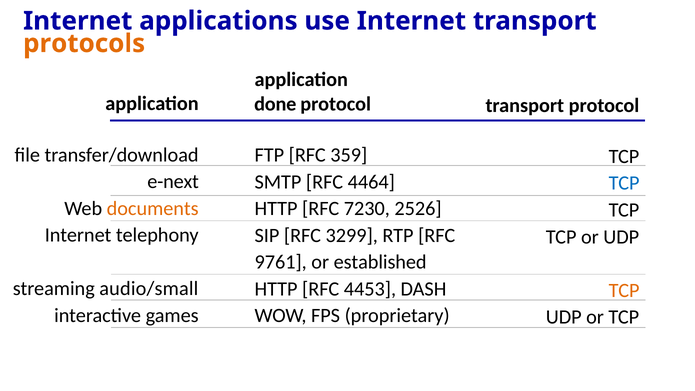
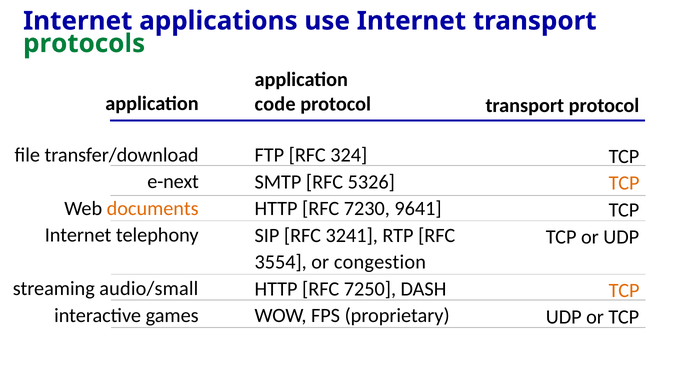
protocols colour: orange -> green (84, 43)
done: done -> code (275, 104)
359: 359 -> 324 (349, 155)
4464: 4464 -> 5326 (371, 182)
TCP colour: blue -> orange (624, 183)
2526: 2526 -> 9641 (418, 209)
3299: 3299 -> 3241 (352, 235)
9761: 9761 -> 3554 (281, 262)
established: established -> congestion (380, 262)
4453: 4453 -> 7250 (370, 289)
